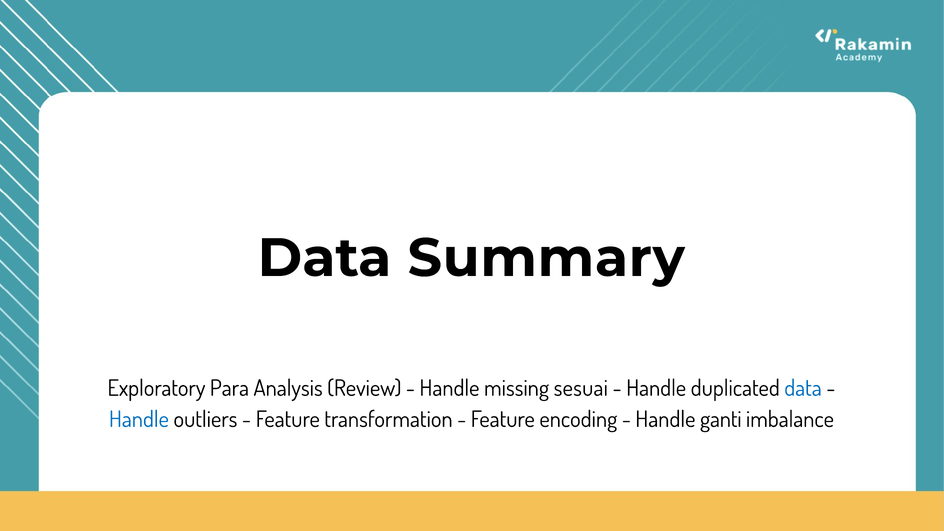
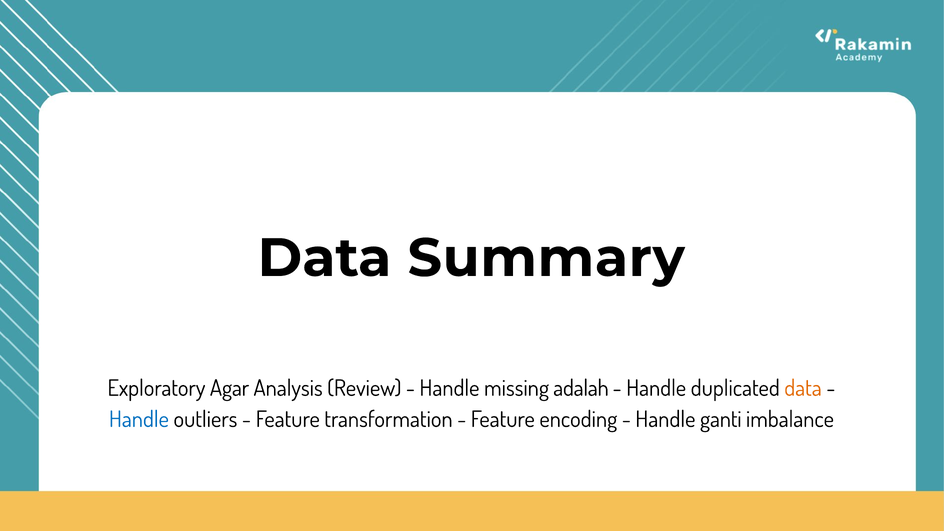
Para: Para -> Agar (230, 388)
sesuai: sesuai -> adalah (581, 388)
data colour: blue -> orange (803, 388)
